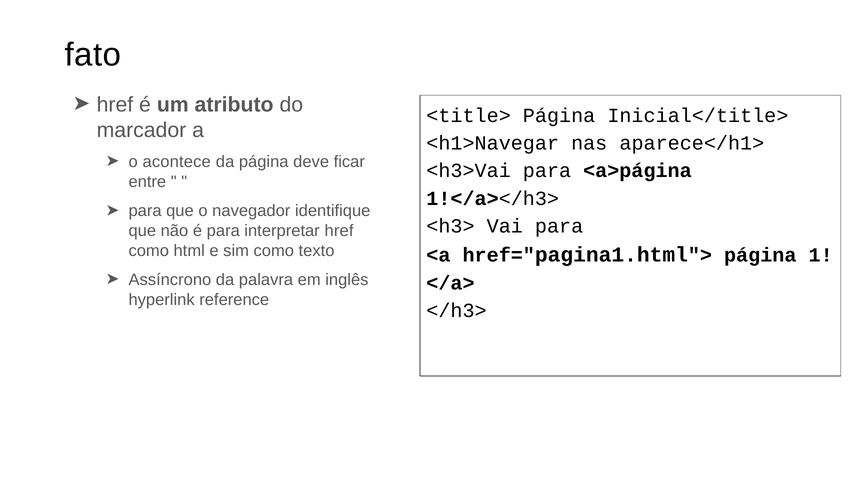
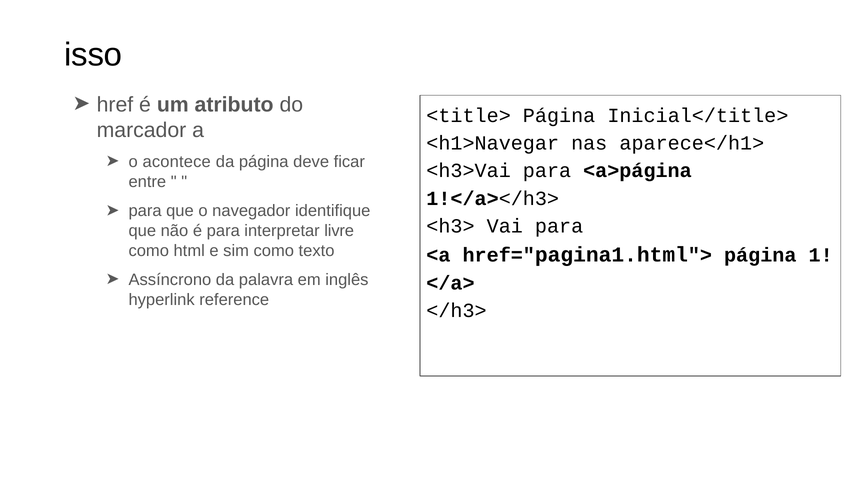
fato: fato -> isso (93, 55)
interpretar href: href -> livre (339, 231)
